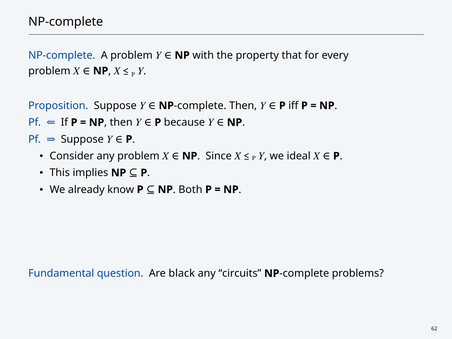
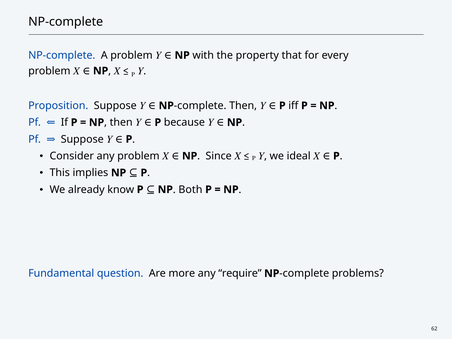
black: black -> more (182, 273)
circuits: circuits -> require (240, 273)
